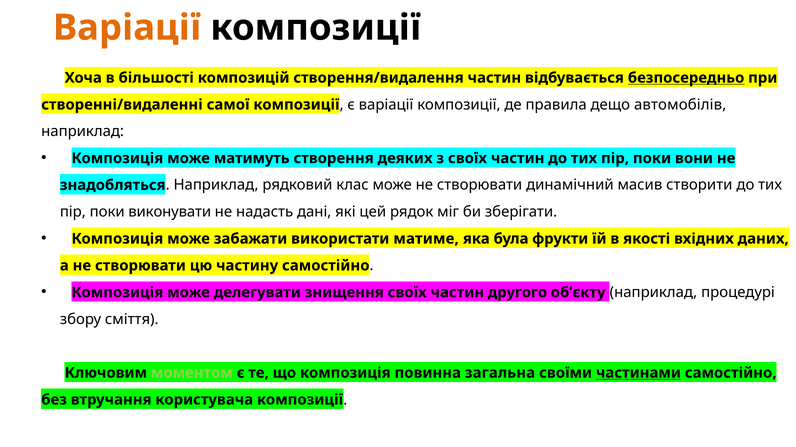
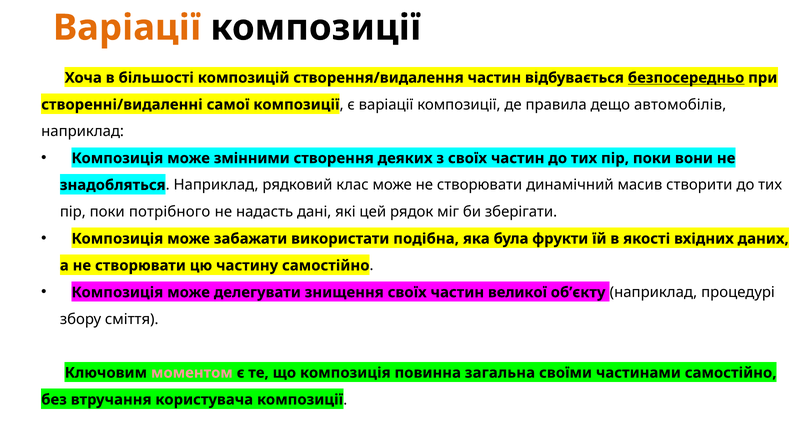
матимуть: матимуть -> змінними (252, 159)
виконувати: виконувати -> потрібного (170, 212)
матиме: матиме -> подібна (426, 239)
другого: другого -> великої (517, 293)
моментом colour: light green -> pink (192, 373)
частинами underline: present -> none (638, 373)
